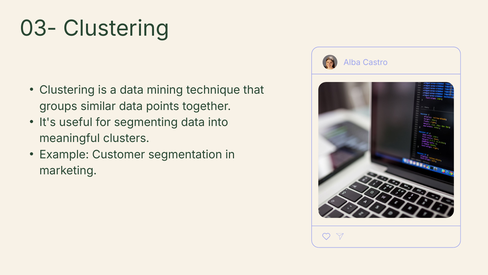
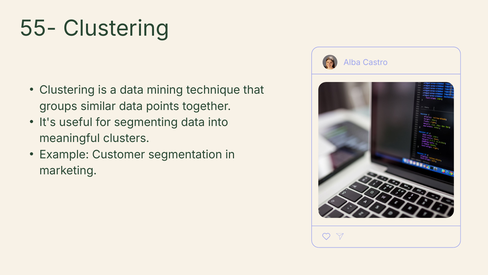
03-: 03- -> 55- (38, 29)
